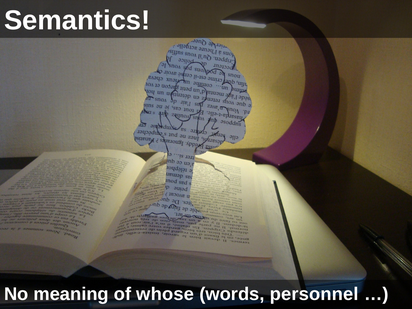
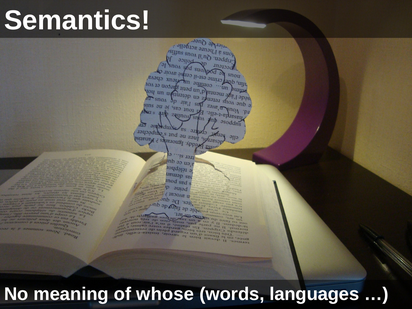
personnel: personnel -> languages (314, 294)
